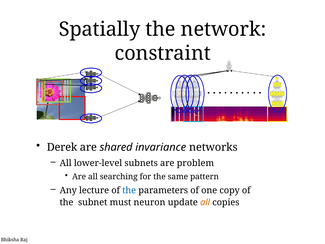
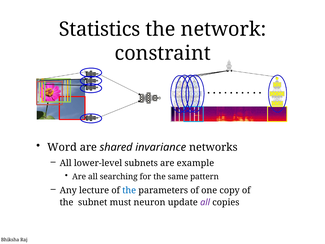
Spatially: Spatially -> Statistics (100, 29)
Derek: Derek -> Word (62, 147)
problem: problem -> example (195, 163)
all colour: orange -> purple (205, 202)
